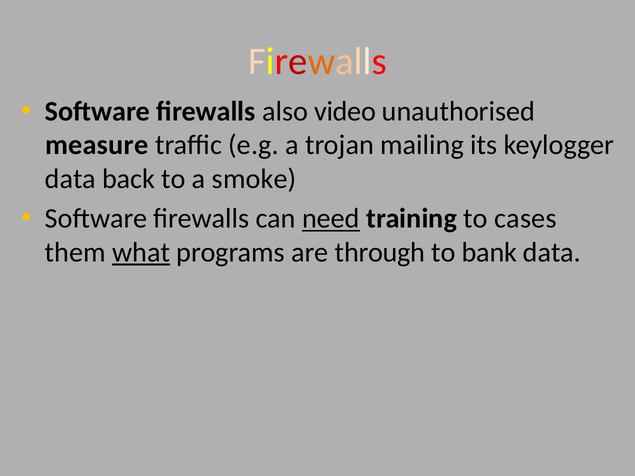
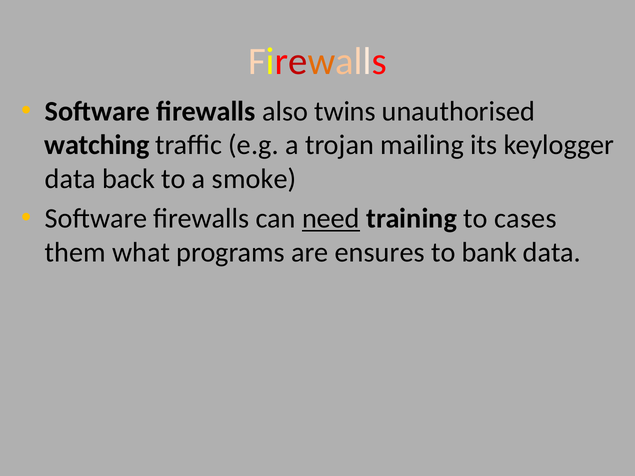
video: video -> twins (345, 111)
measure: measure -> watching (97, 145)
what underline: present -> none (141, 252)
through: through -> ensures (380, 252)
